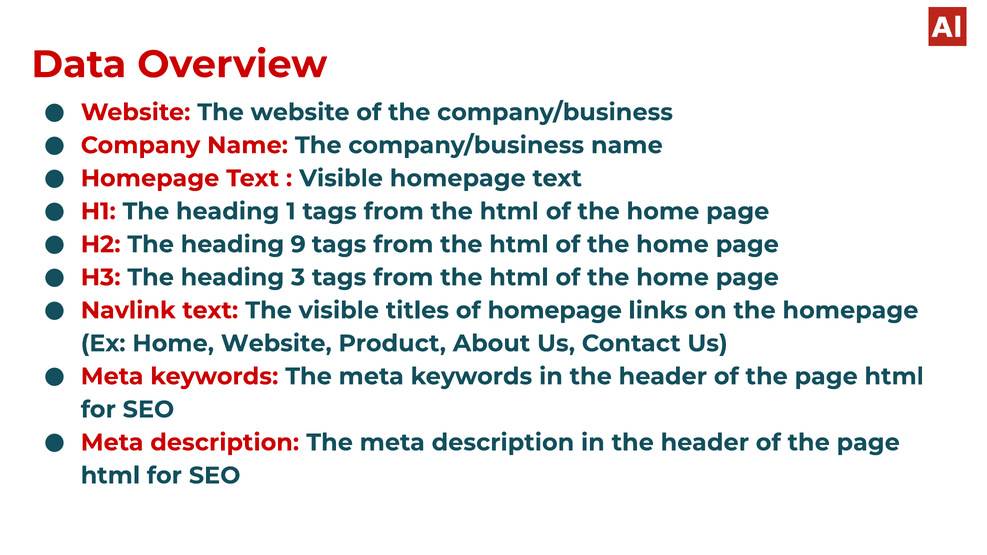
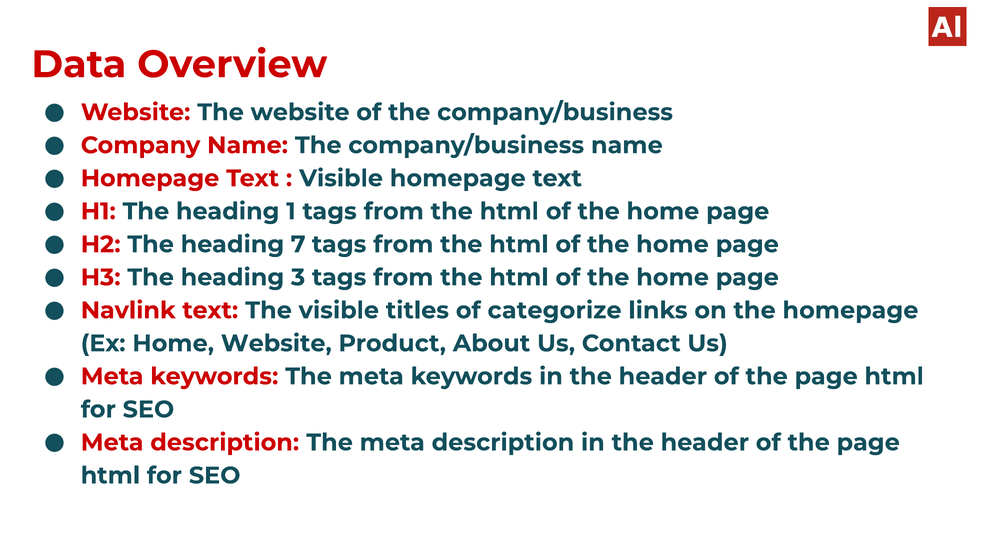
9: 9 -> 7 (298, 244)
of homepage: homepage -> categorize (555, 311)
